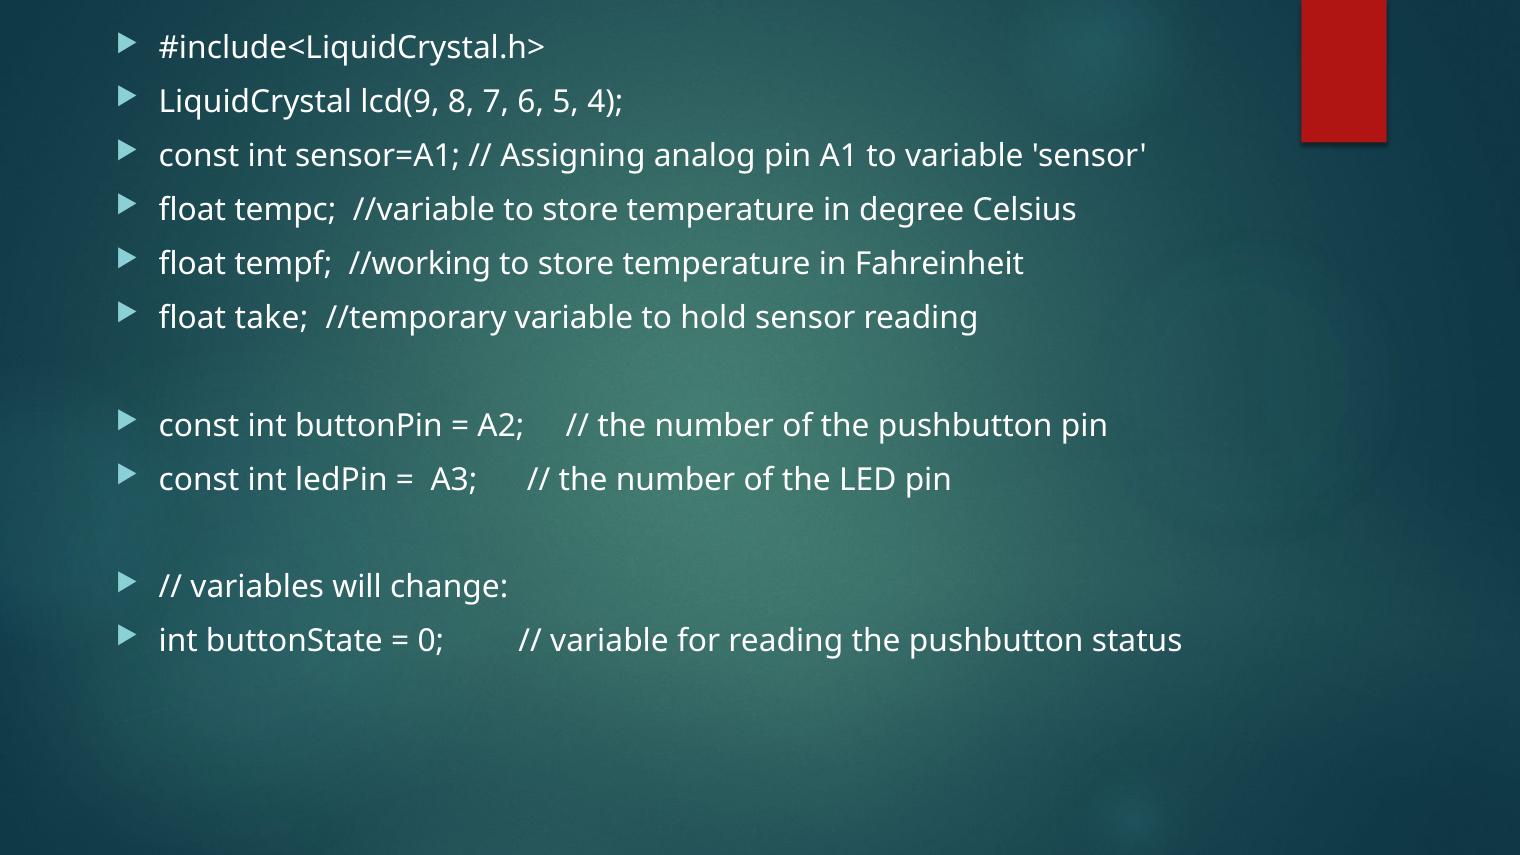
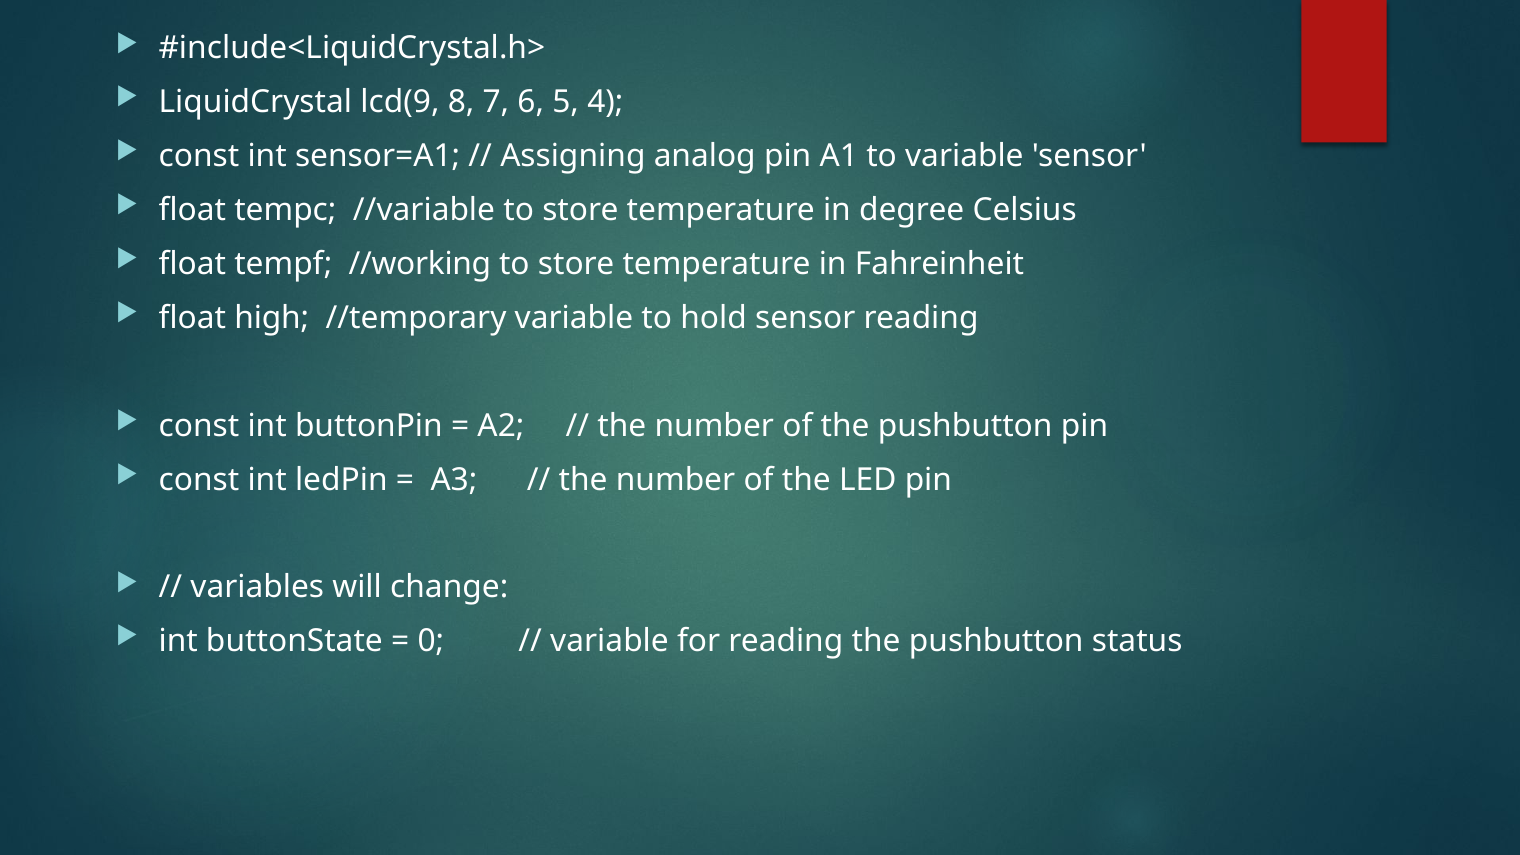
take: take -> high (272, 318)
